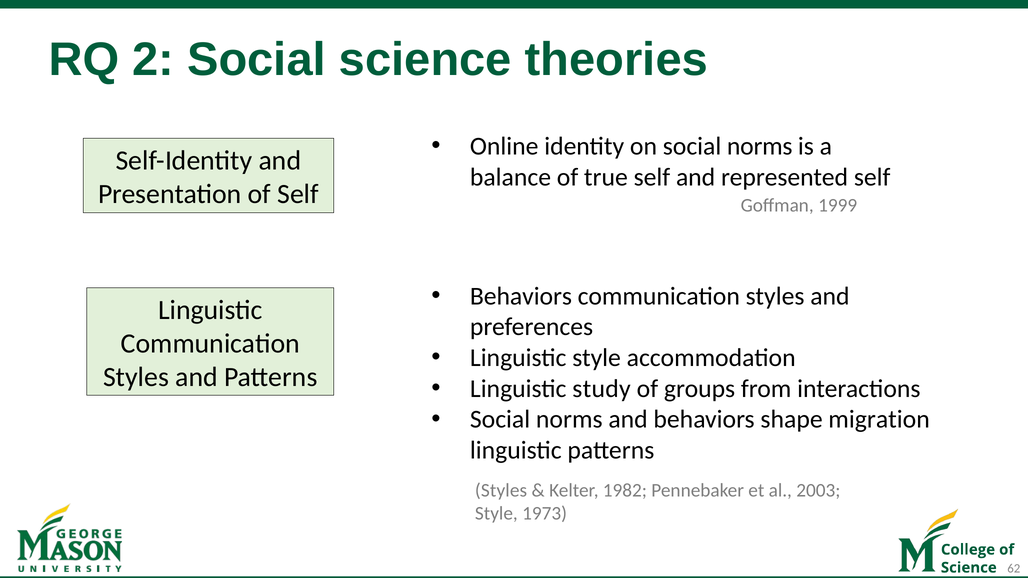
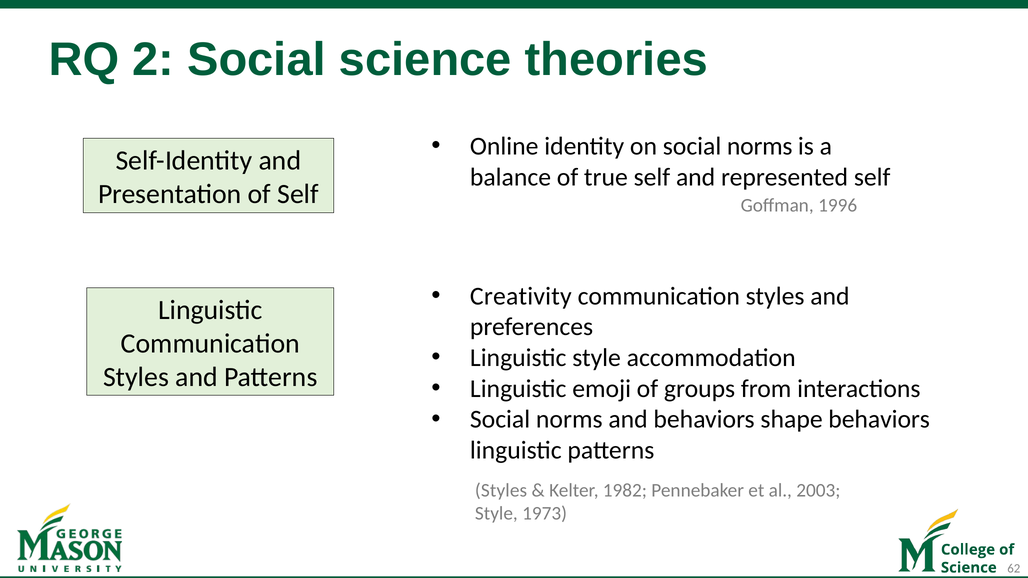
1999: 1999 -> 1996 (838, 205)
Behaviors: Behaviors -> Creativity (521, 296)
study: study -> emoji (602, 389)
shape migration: migration -> behaviors (879, 420)
